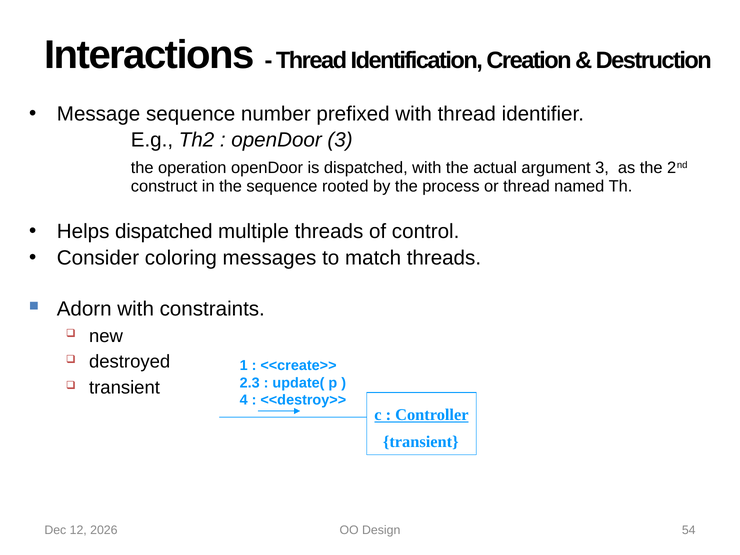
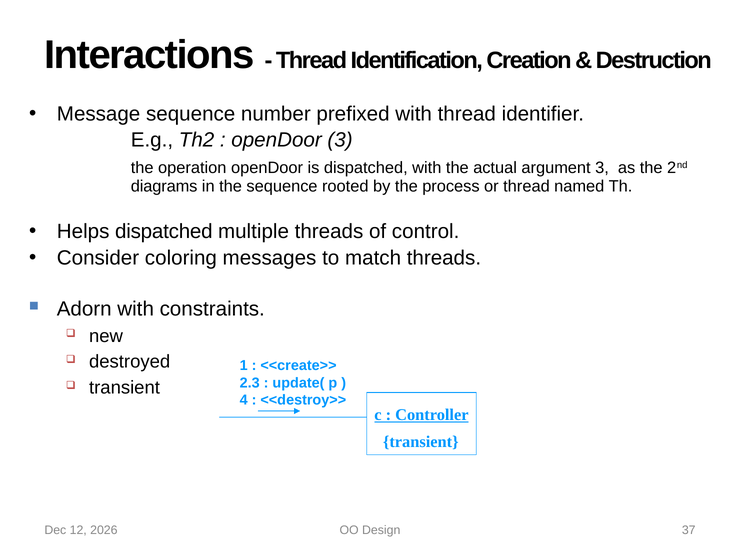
construct: construct -> diagrams (164, 186)
54: 54 -> 37 (689, 530)
